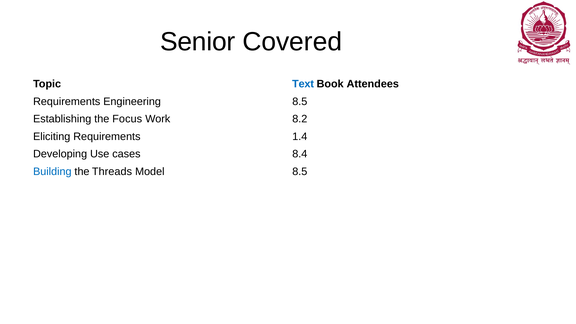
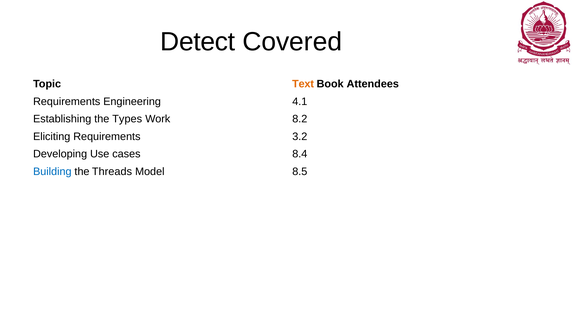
Senior: Senior -> Detect (198, 42)
Text colour: blue -> orange (303, 84)
Engineering 8.5: 8.5 -> 4.1 (300, 102)
Focus: Focus -> Types (127, 119)
1.4: 1.4 -> 3.2 (300, 137)
